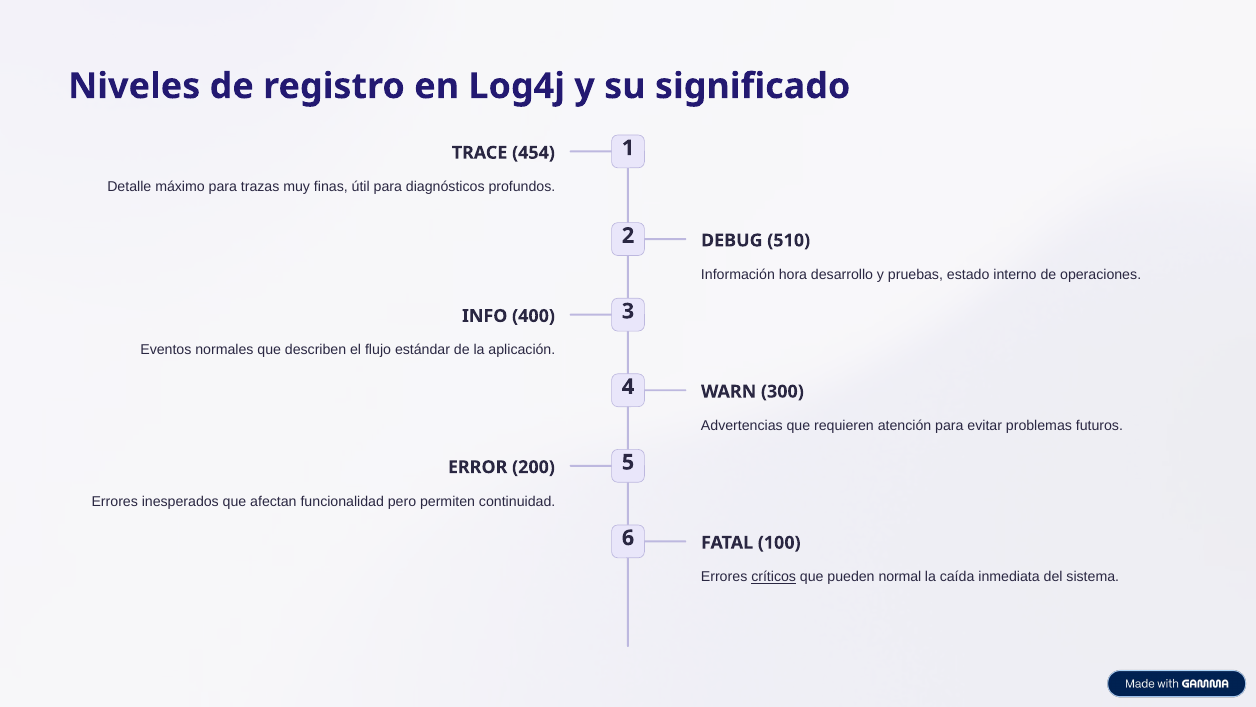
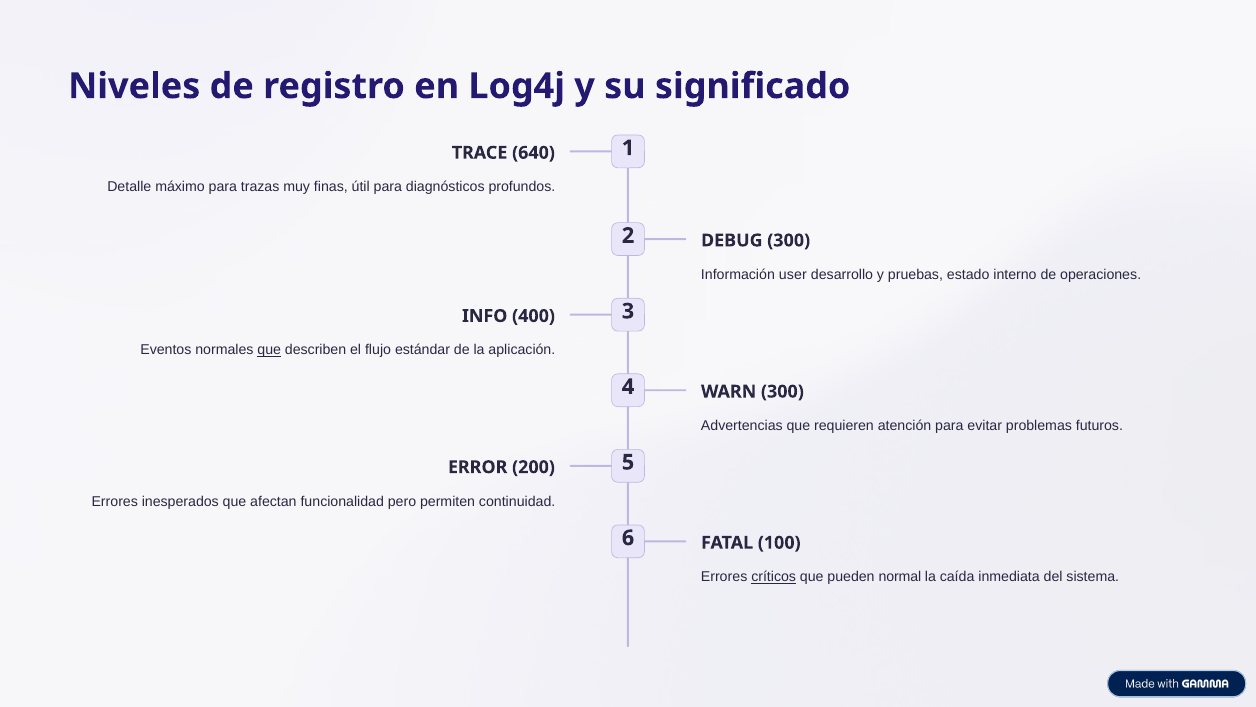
454: 454 -> 640 (533, 153)
DEBUG 510: 510 -> 300 (789, 240)
hora: hora -> user (793, 274)
que underline: none -> present (269, 350)
